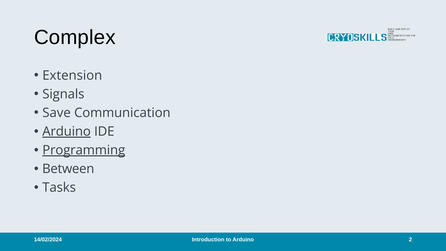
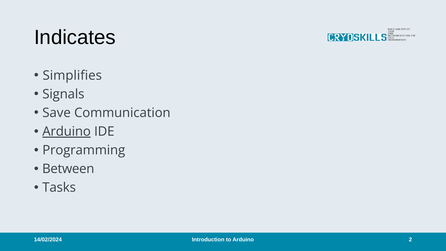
Complex: Complex -> Indicates (75, 37)
Extension: Extension -> Simplifies (72, 75)
Programming underline: present -> none (84, 150)
